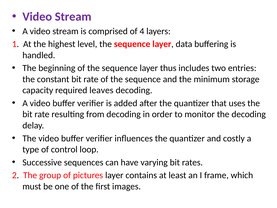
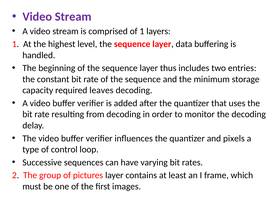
of 4: 4 -> 1 (142, 31)
costly: costly -> pixels (234, 138)
